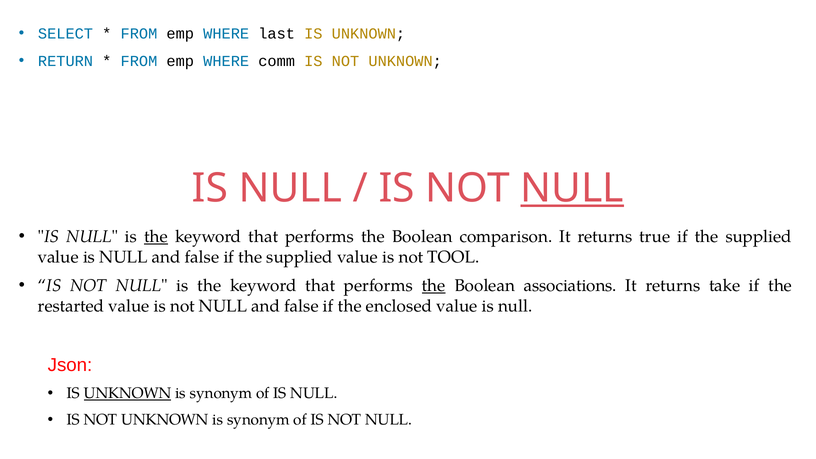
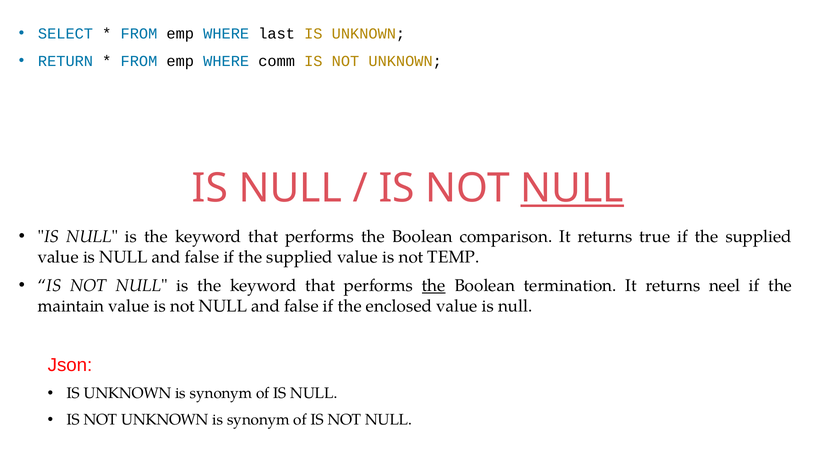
the underline: present -> none (156, 237)
TOOL: TOOL -> TEMP (453, 257)
associations: associations -> termination (570, 286)
take: take -> neel (725, 286)
restarted: restarted -> maintain (71, 306)
UNKNOWN underline: present -> none (128, 393)
